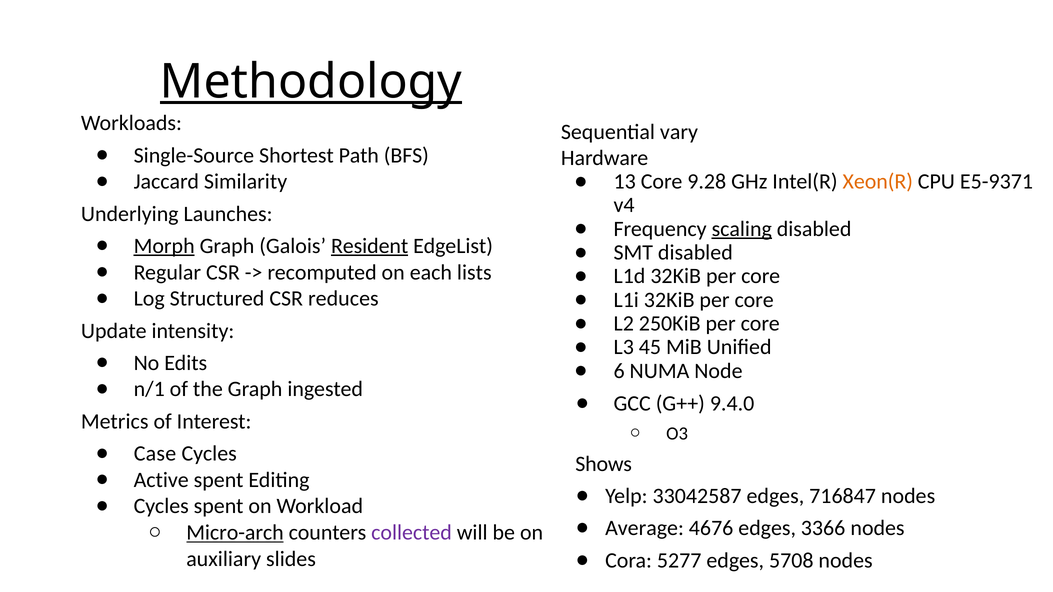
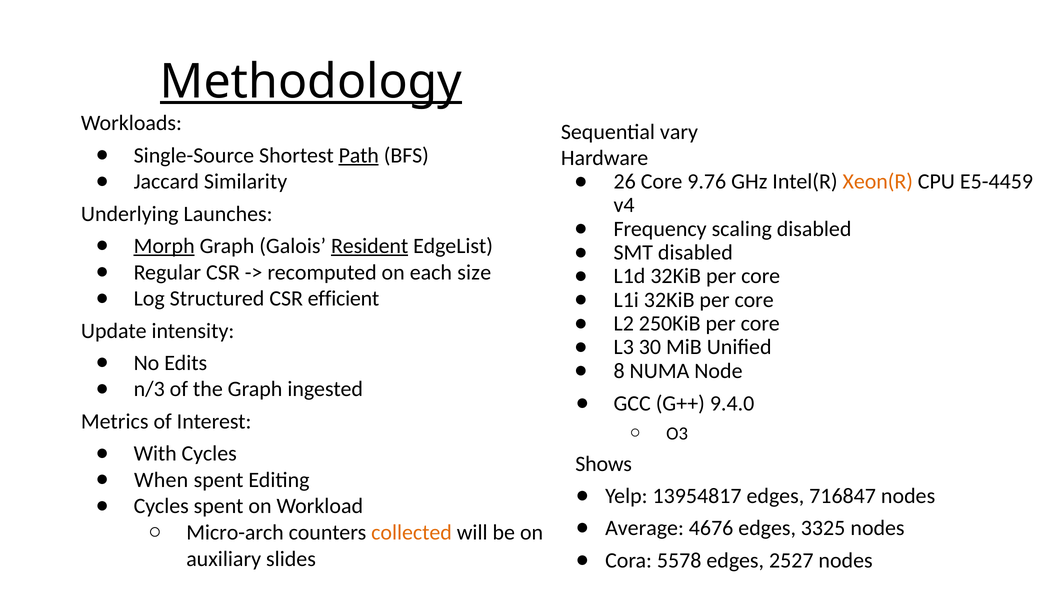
Path underline: none -> present (359, 155)
13: 13 -> 26 (625, 182)
9.28: 9.28 -> 9.76 (707, 182)
E5-9371: E5-9371 -> E5-4459 (996, 182)
scaling underline: present -> none (742, 229)
lists: lists -> size (474, 272)
reduces: reduces -> efficient (343, 299)
45: 45 -> 30 (650, 347)
6: 6 -> 8 (619, 371)
n/1: n/1 -> n/3 (149, 389)
Case: Case -> With (155, 454)
Active: Active -> When (161, 480)
33042587: 33042587 -> 13954817 (697, 496)
3366: 3366 -> 3325 (823, 528)
Micro-arch underline: present -> none (235, 533)
collected colour: purple -> orange (412, 533)
5277: 5277 -> 5578 (679, 561)
5708: 5708 -> 2527 (791, 561)
